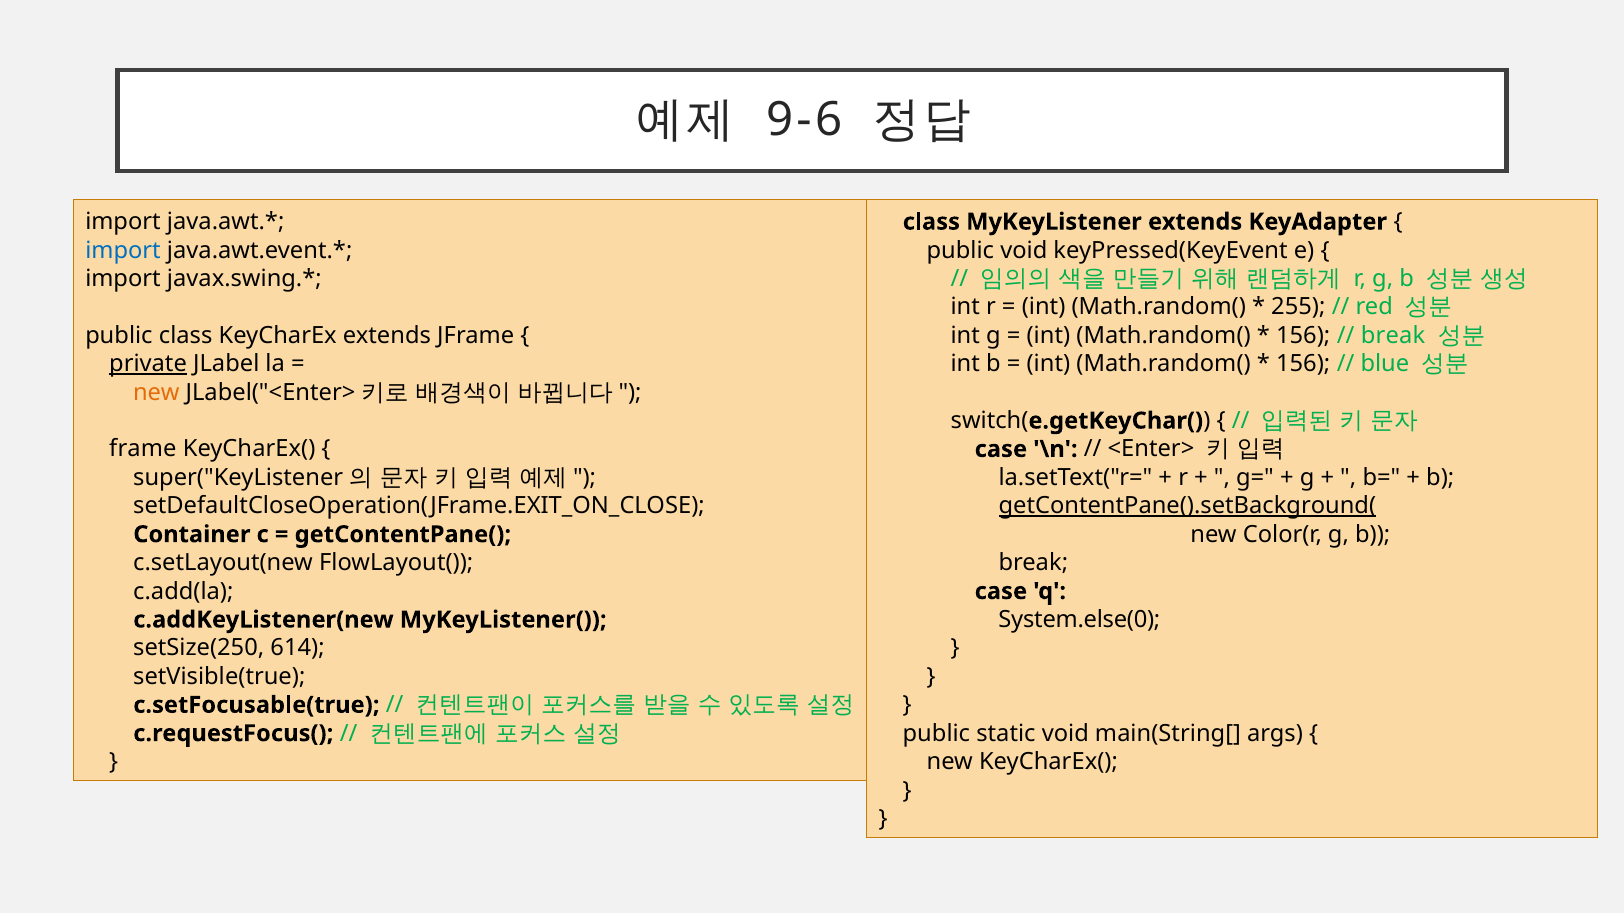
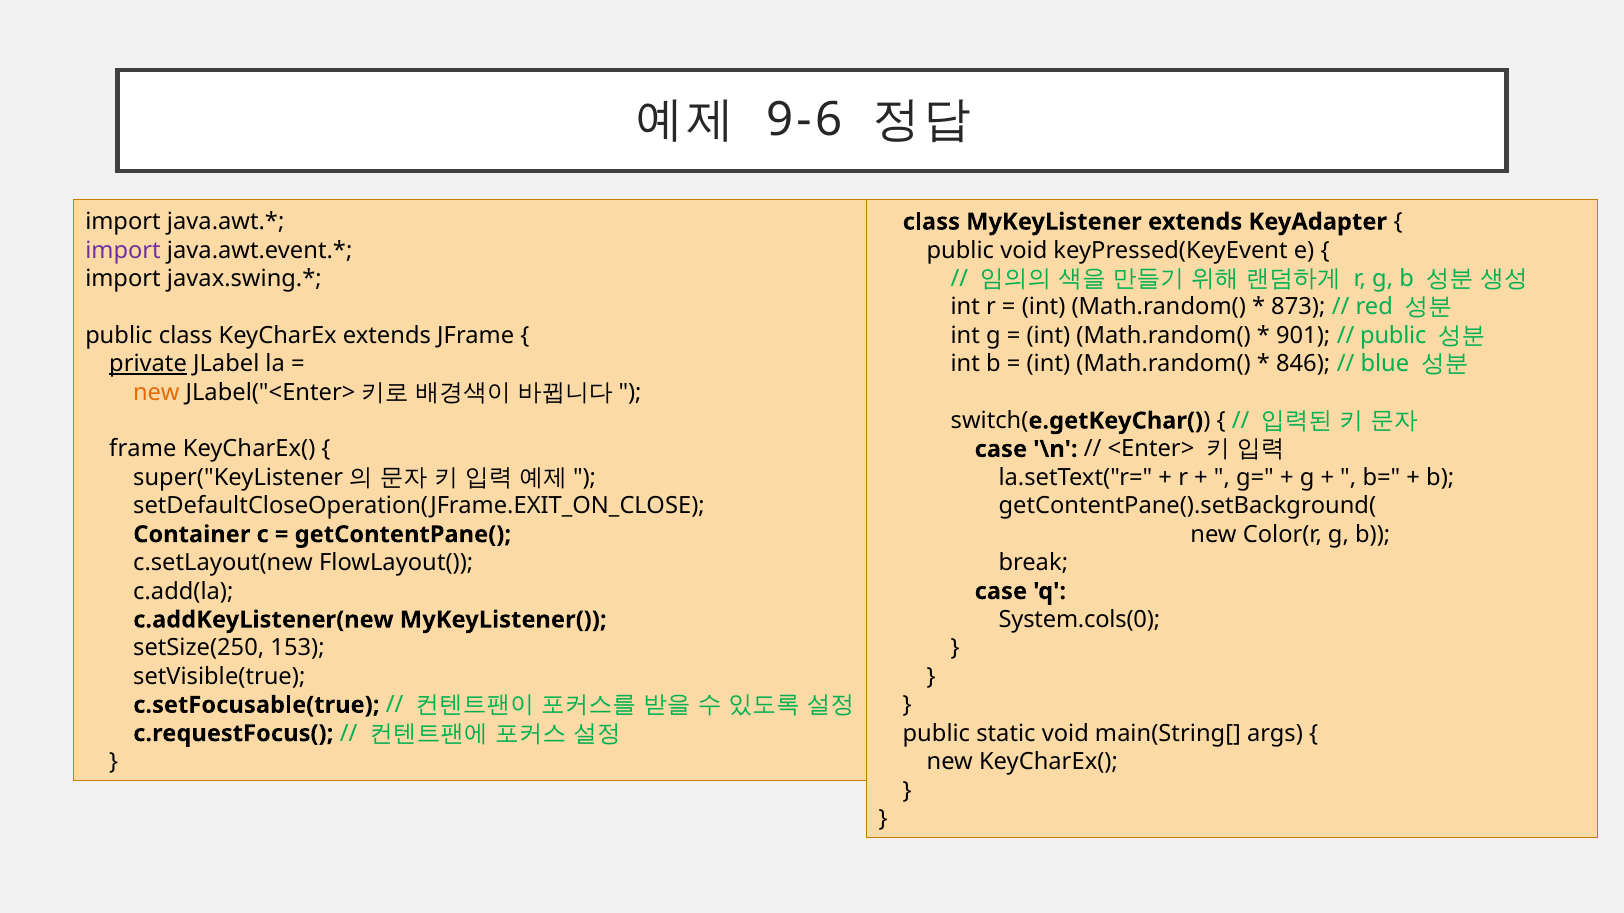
import colour: blue -> purple (123, 250)
255: 255 -> 873 (1298, 307)
156: 156 -> 901 (1303, 336)
break: break -> public (1393, 336)
156: 156 -> 846 (1303, 364)
getContentPane().setBackground( underline: present -> none (1187, 506)
System.else(0: System.else(0 -> System.cols(0 (1079, 620)
614: 614 -> 153 (298, 648)
